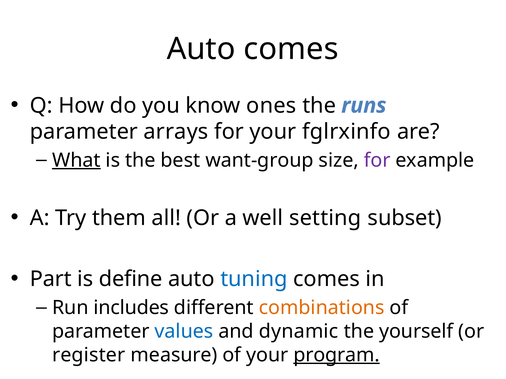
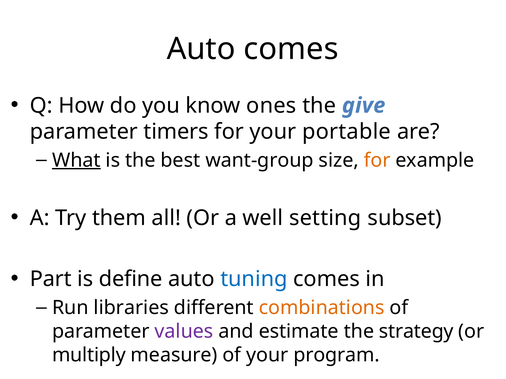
runs: runs -> give (364, 106)
arrays: arrays -> timers (176, 132)
fglrxinfo: fglrxinfo -> portable (347, 132)
for colour: purple -> orange (377, 160)
includes: includes -> libraries (131, 308)
values colour: blue -> purple (184, 332)
dynamic: dynamic -> estimate (299, 332)
yourself: yourself -> strategy (416, 332)
register: register -> multiply (89, 355)
program underline: present -> none (337, 355)
